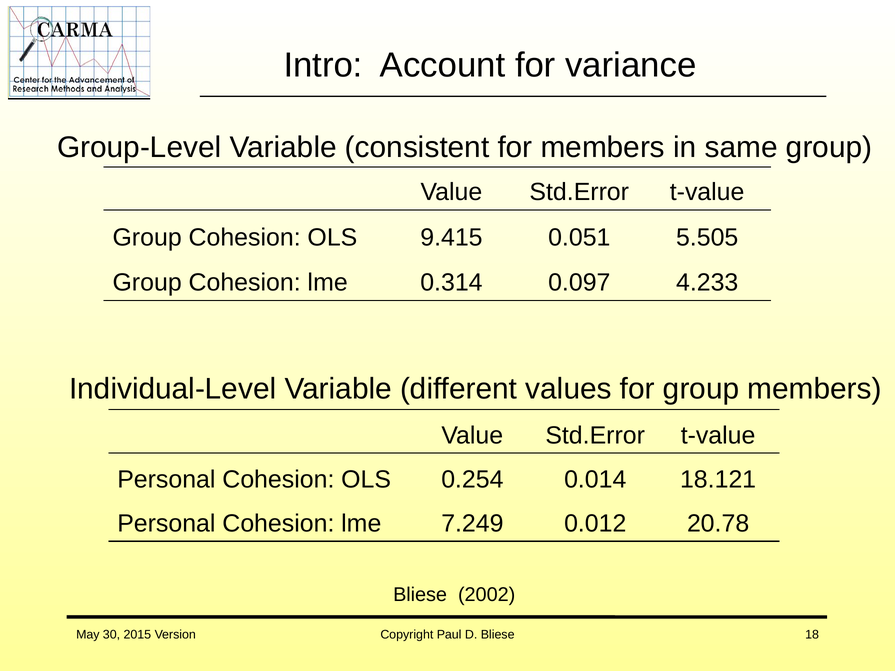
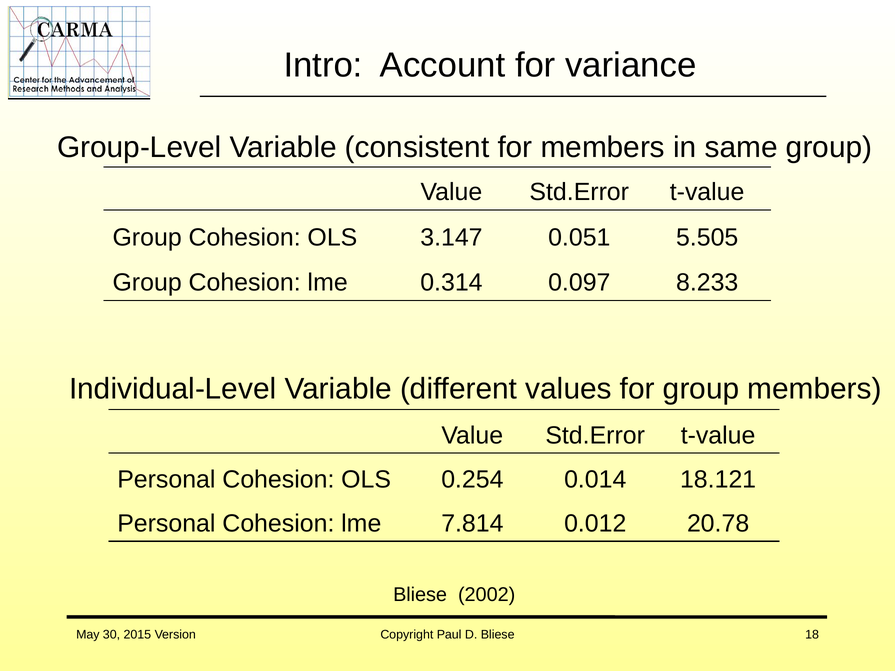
9.415: 9.415 -> 3.147 (451, 238)
4.233: 4.233 -> 8.233 (707, 283)
7.249: 7.249 -> 7.814 (472, 524)
